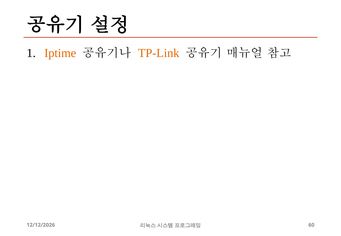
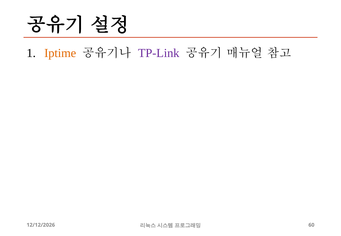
TP-Link colour: orange -> purple (159, 53)
